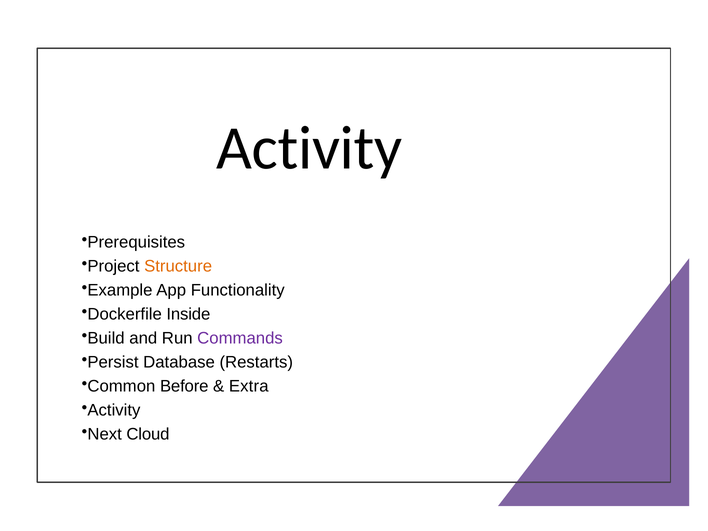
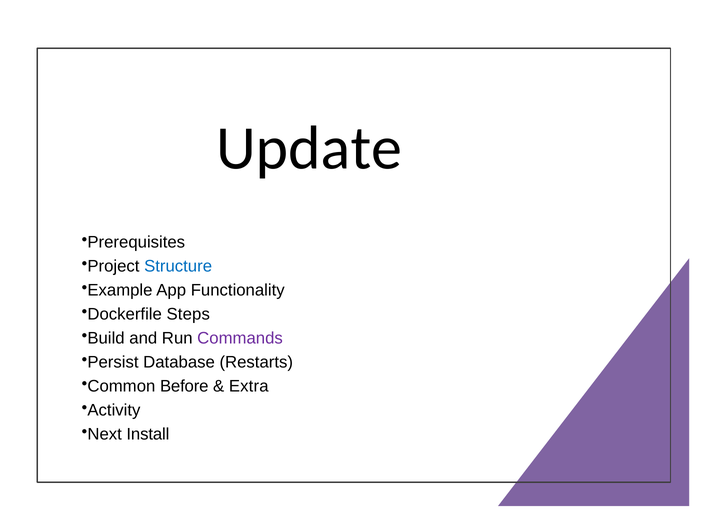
Activity: Activity -> Update (309, 148)
Structure colour: orange -> blue (178, 266)
Inside: Inside -> Steps (188, 314)
Cloud: Cloud -> Install (148, 434)
